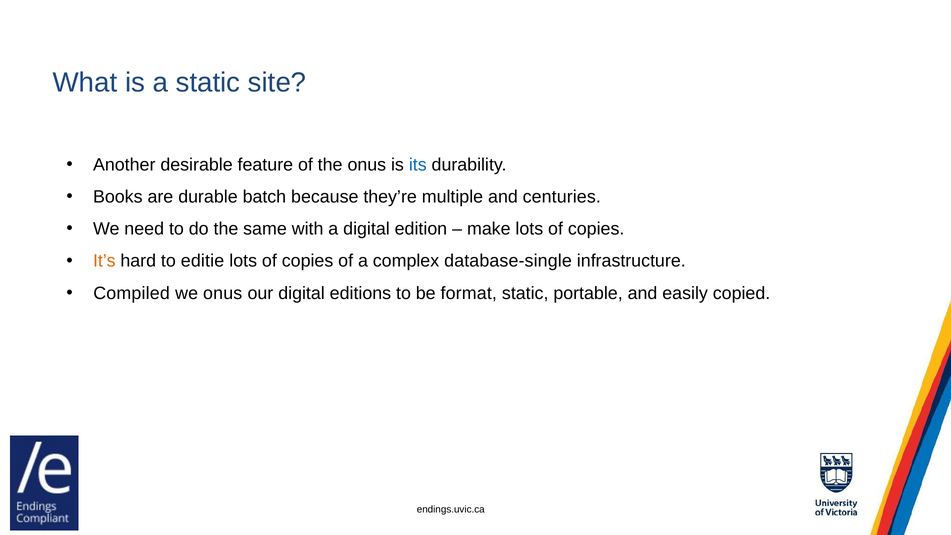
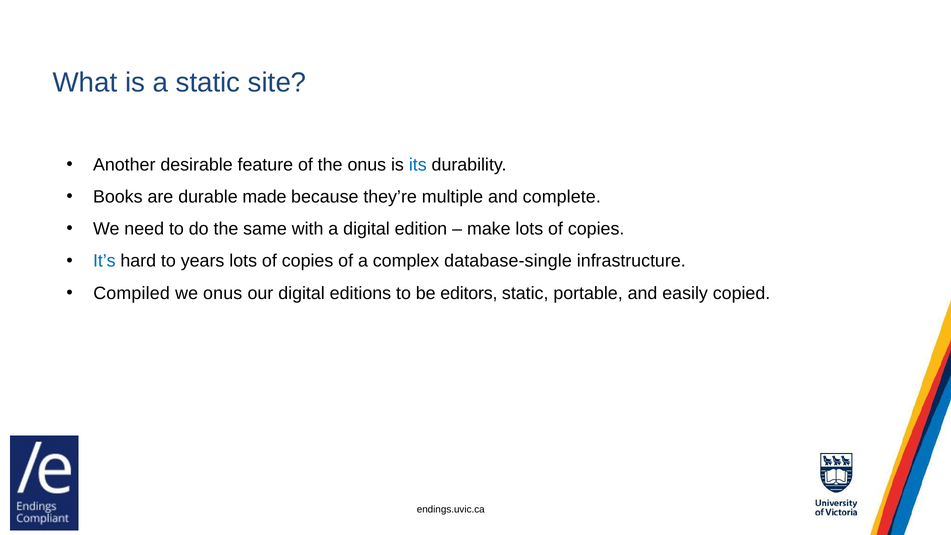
batch: batch -> made (264, 197)
centuries: centuries -> complete (562, 197)
It’s colour: orange -> blue (104, 261)
editie: editie -> years (203, 261)
format: format -> editors (469, 293)
